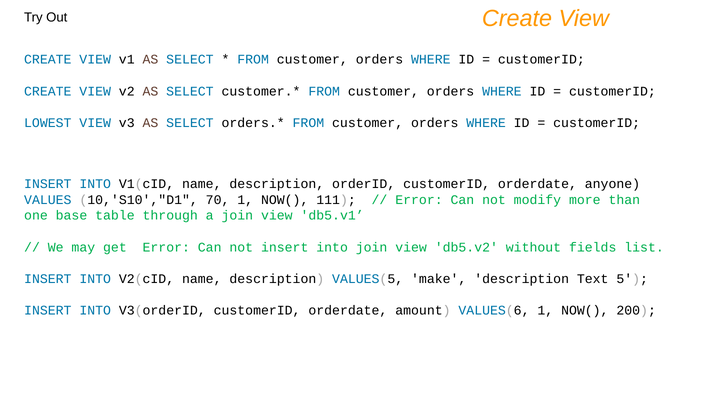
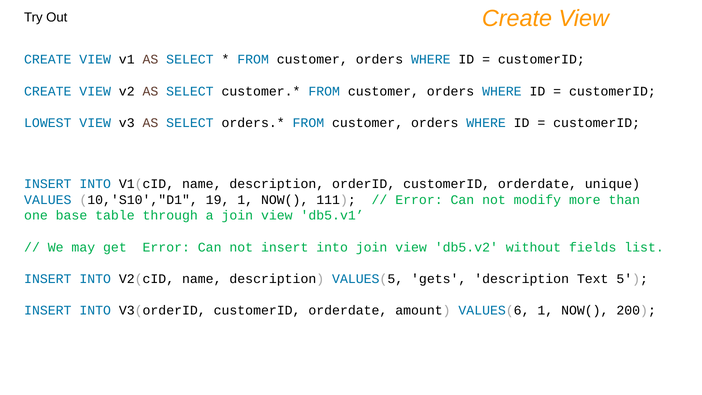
anyone: anyone -> unique (612, 184)
70: 70 -> 19 (218, 200)
make: make -> gets (439, 279)
